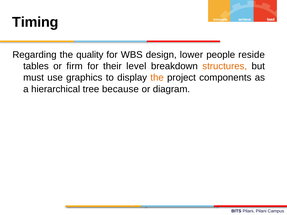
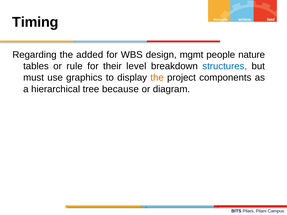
quality: quality -> added (90, 55)
lower: lower -> mgmt (192, 55)
reside: reside -> nature (252, 55)
firm: firm -> rule (75, 66)
structures colour: orange -> blue (225, 66)
